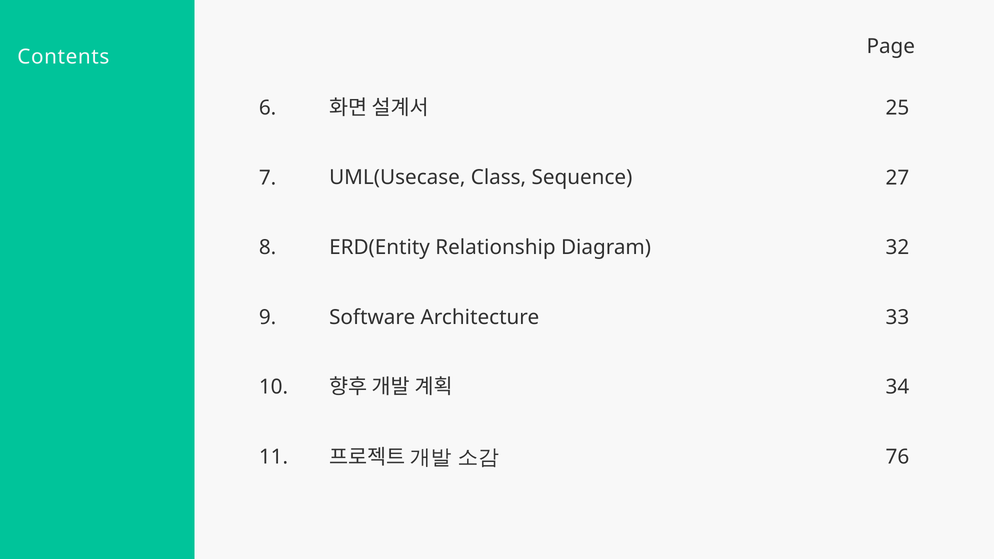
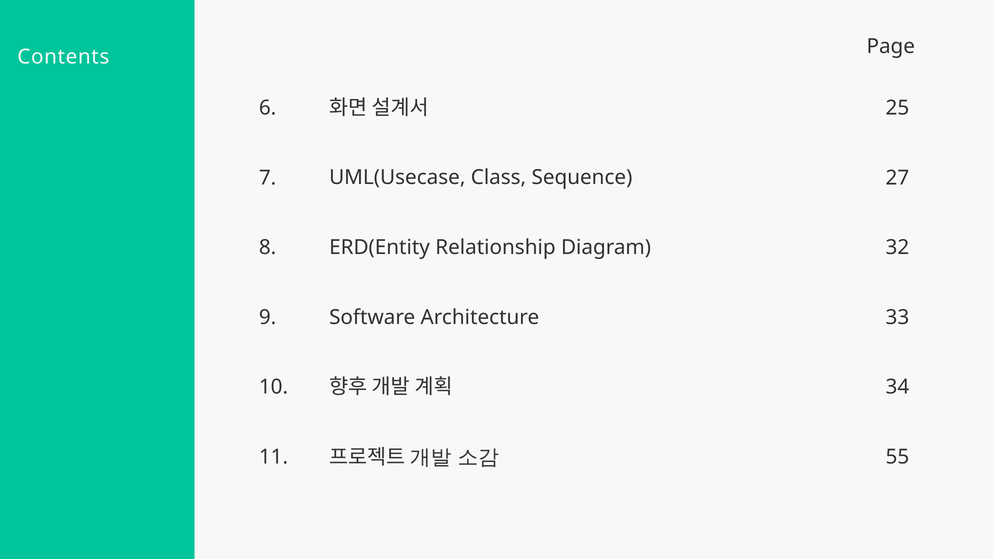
76: 76 -> 55 (897, 457)
